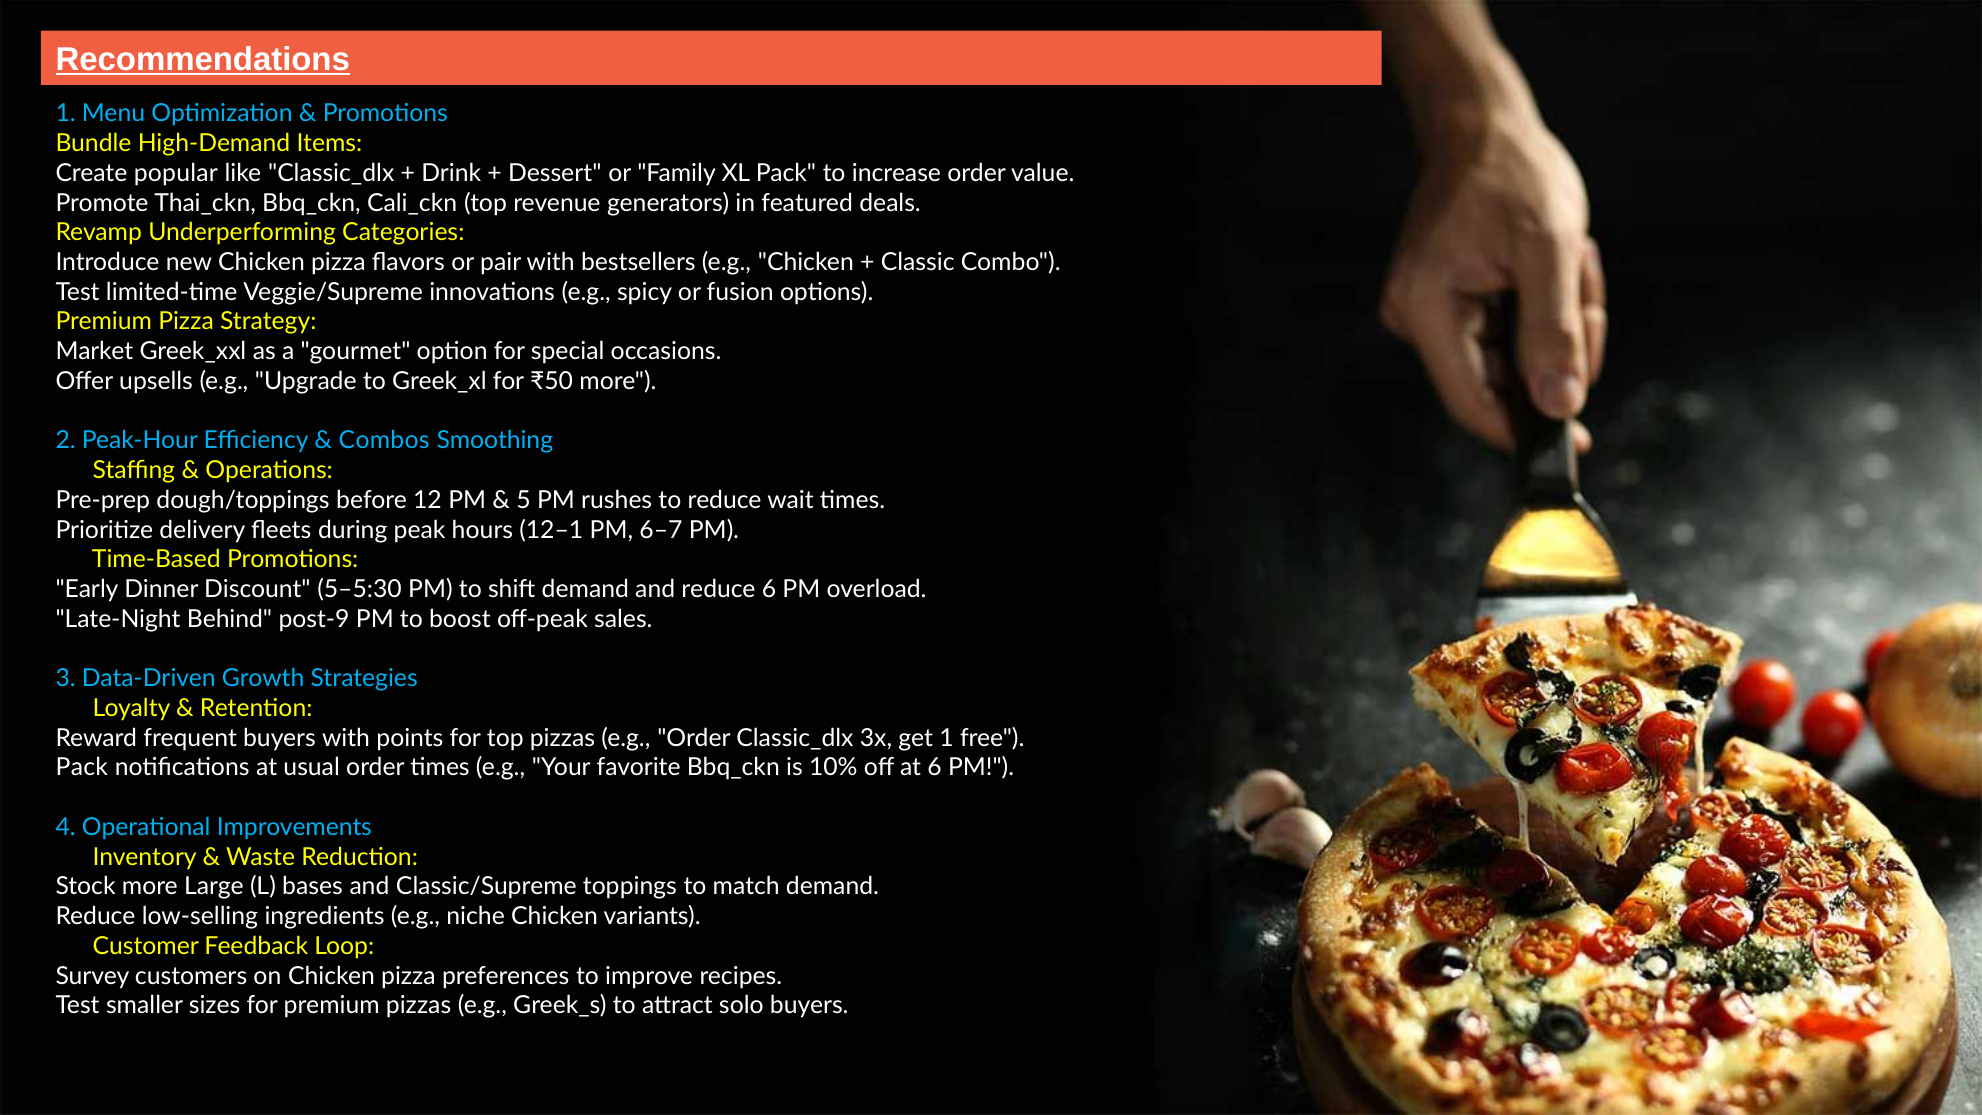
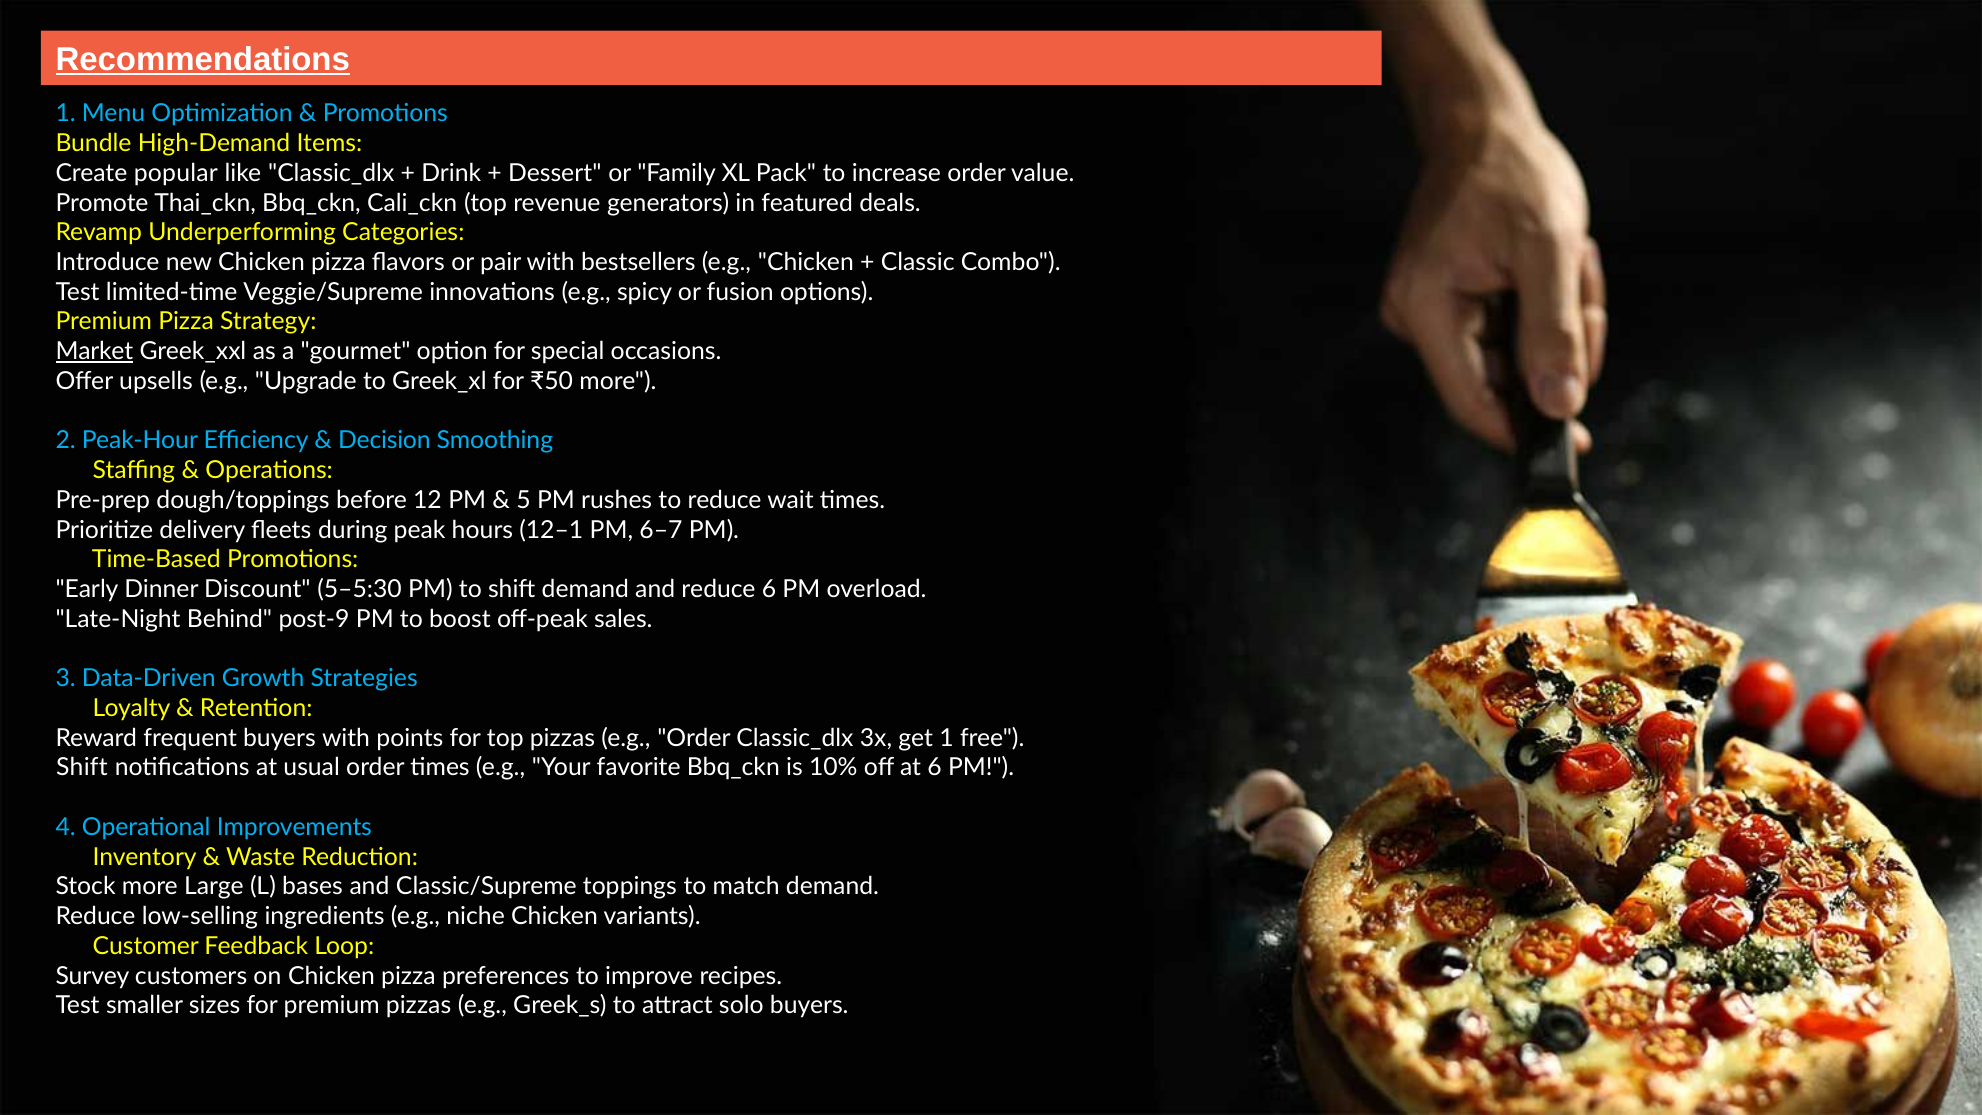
Market underline: none -> present (94, 351)
Combos: Combos -> Decision (384, 441)
Pack: Pack -> Shift (82, 768)
